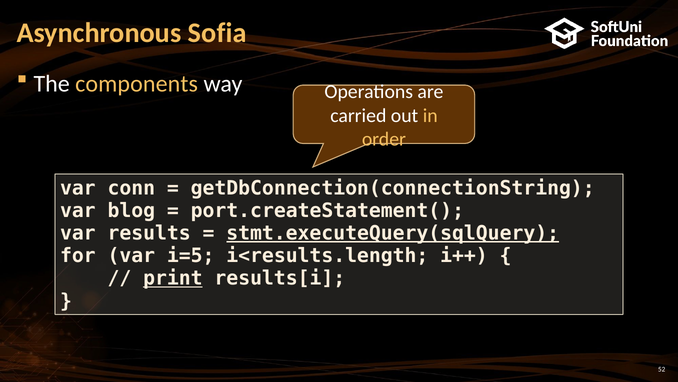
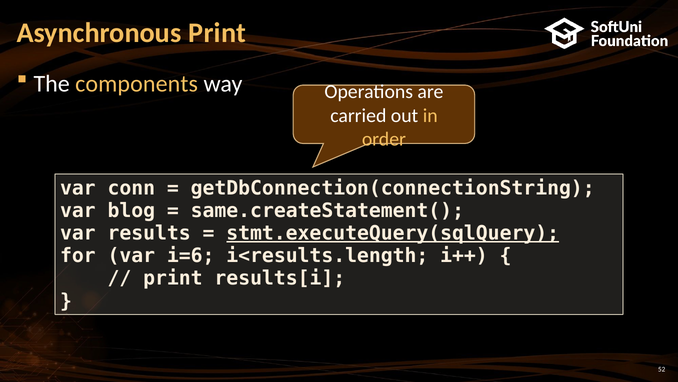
Asynchronous Sofia: Sofia -> Print (217, 33)
port.createStatement(: port.createStatement( -> same.createStatement( (327, 210)
i=5: i=5 -> i=6 (191, 255)
print underline: present -> none (173, 278)
